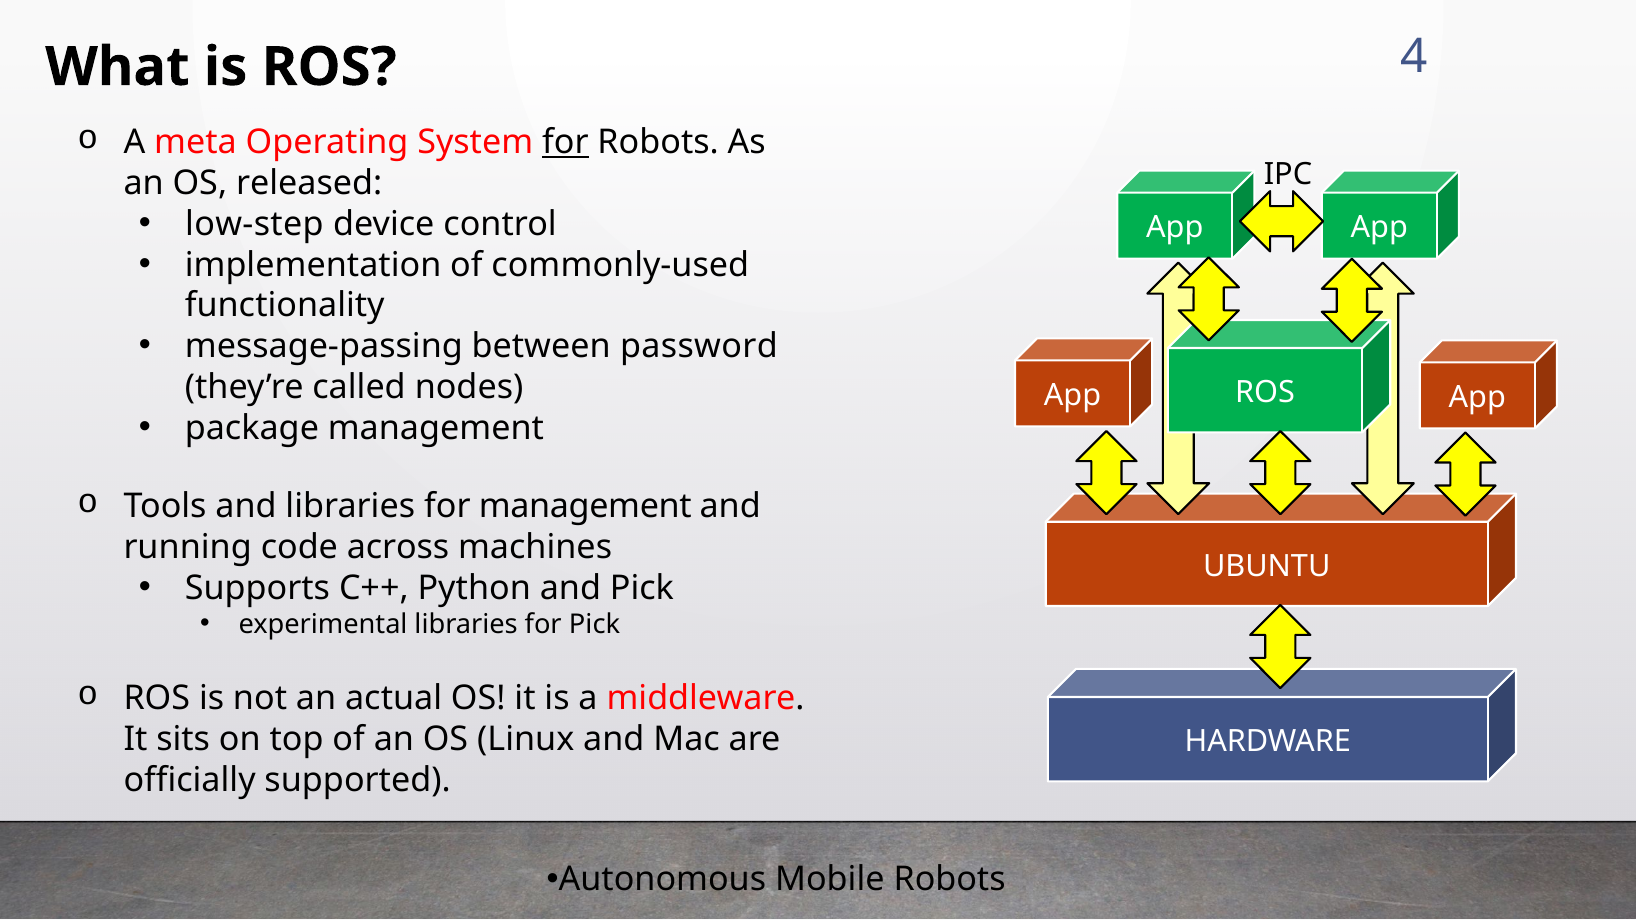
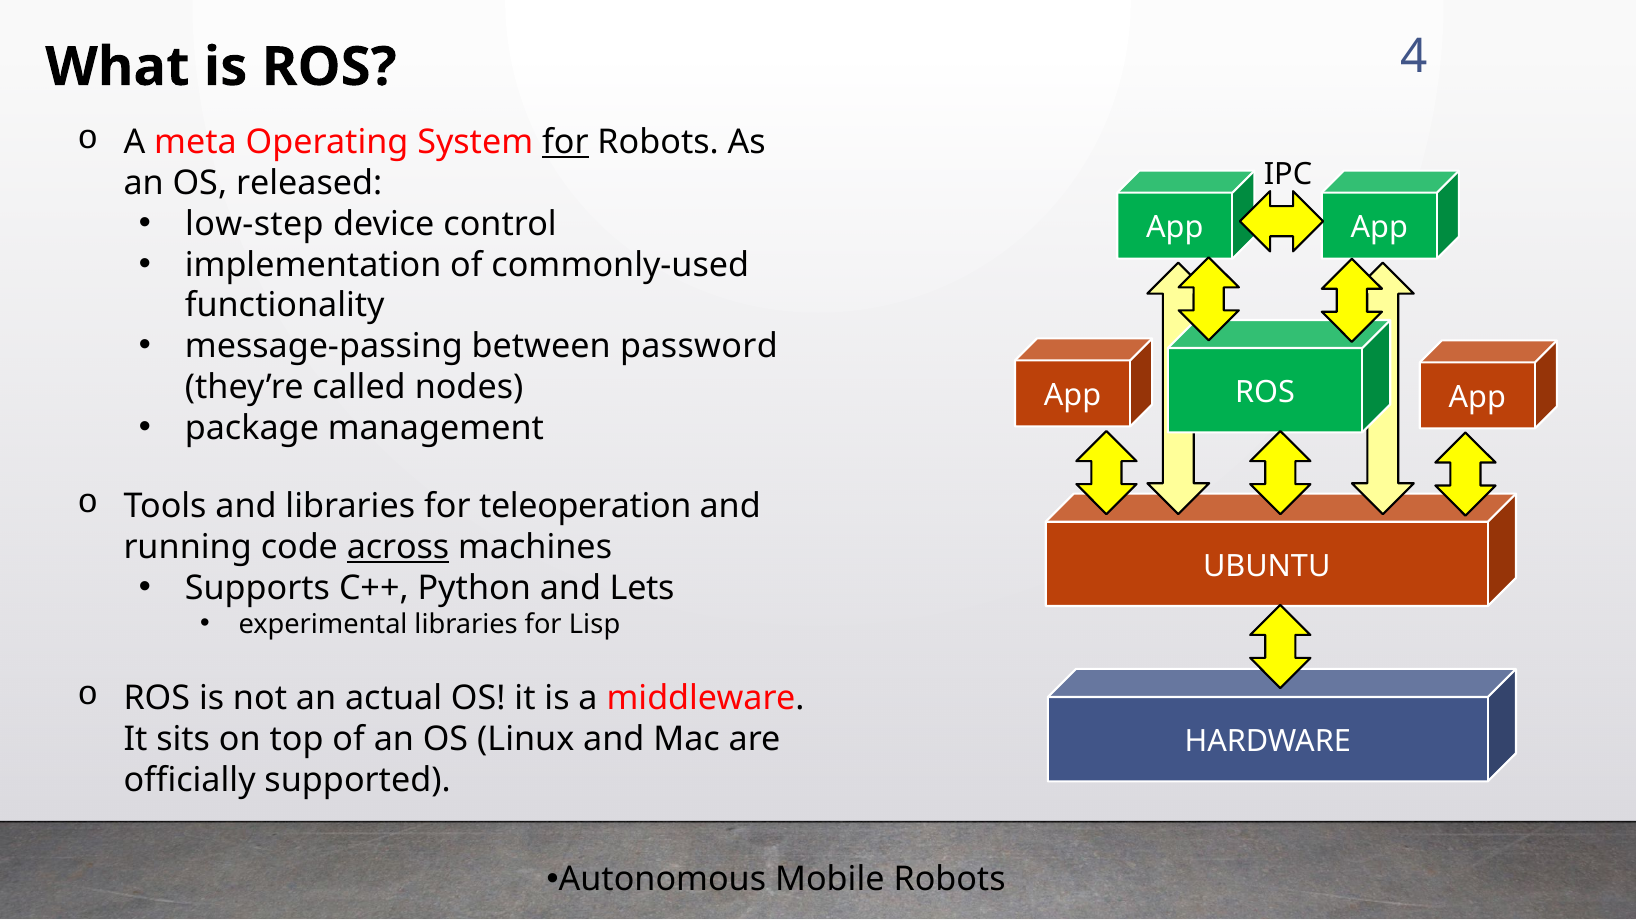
for management: management -> teleoperation (585, 506)
across underline: none -> present (398, 547)
and Pick: Pick -> Lets (642, 588)
for Pick: Pick -> Lisp (595, 624)
